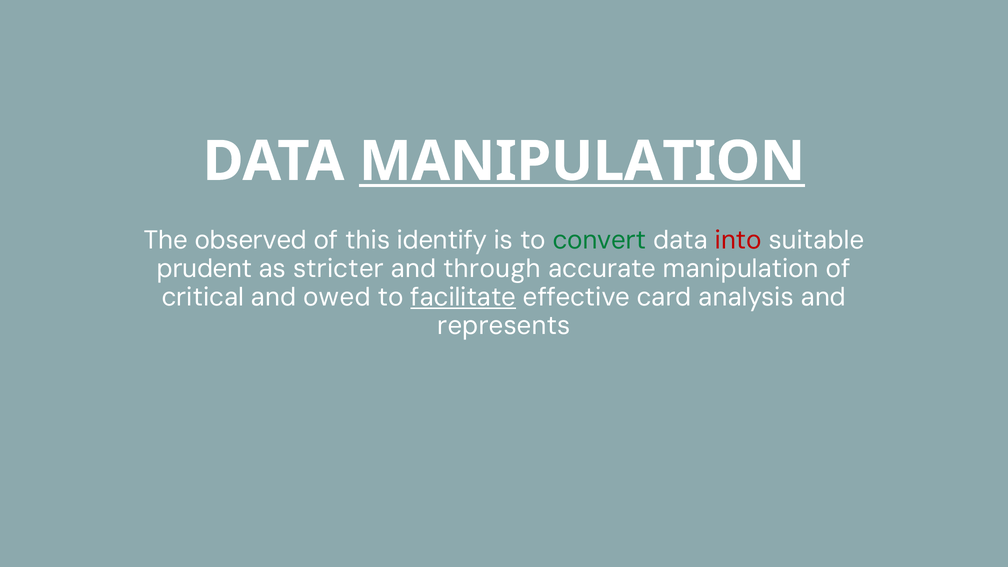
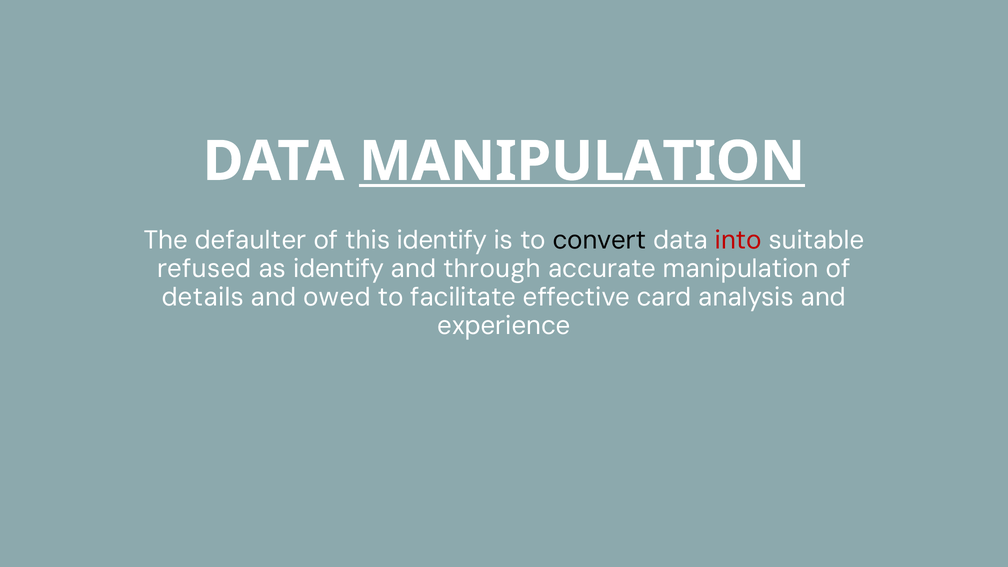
observed: observed -> defaulter (251, 240)
convert colour: green -> black (599, 240)
prudent: prudent -> refused (204, 269)
as stricter: stricter -> identify (339, 269)
critical: critical -> details (203, 297)
facilitate underline: present -> none (463, 297)
represents: represents -> experience (504, 326)
